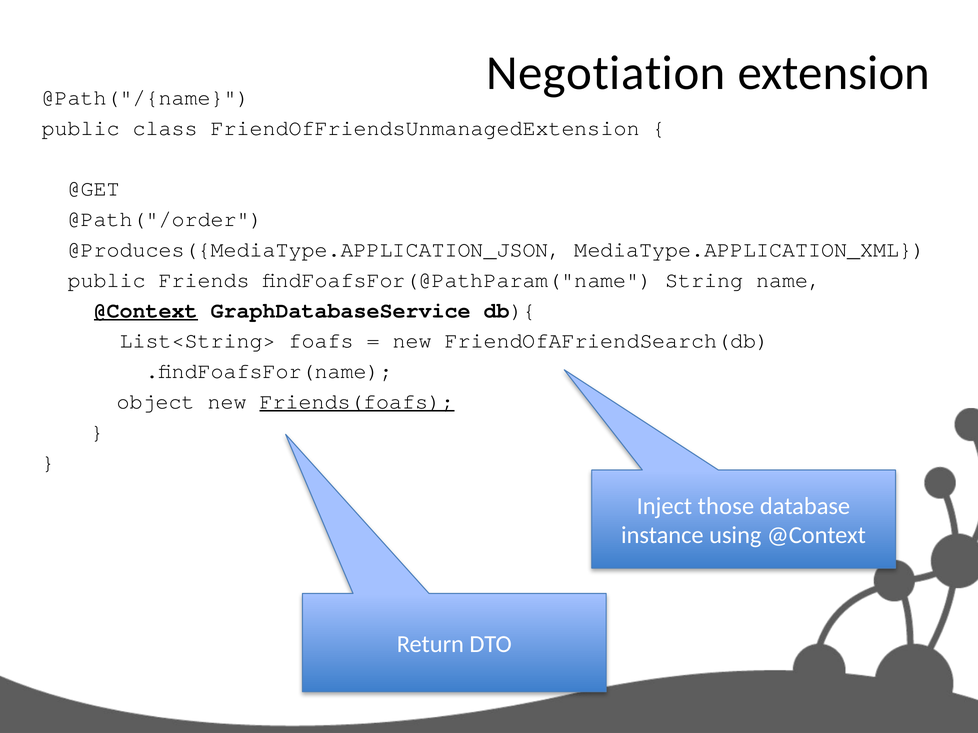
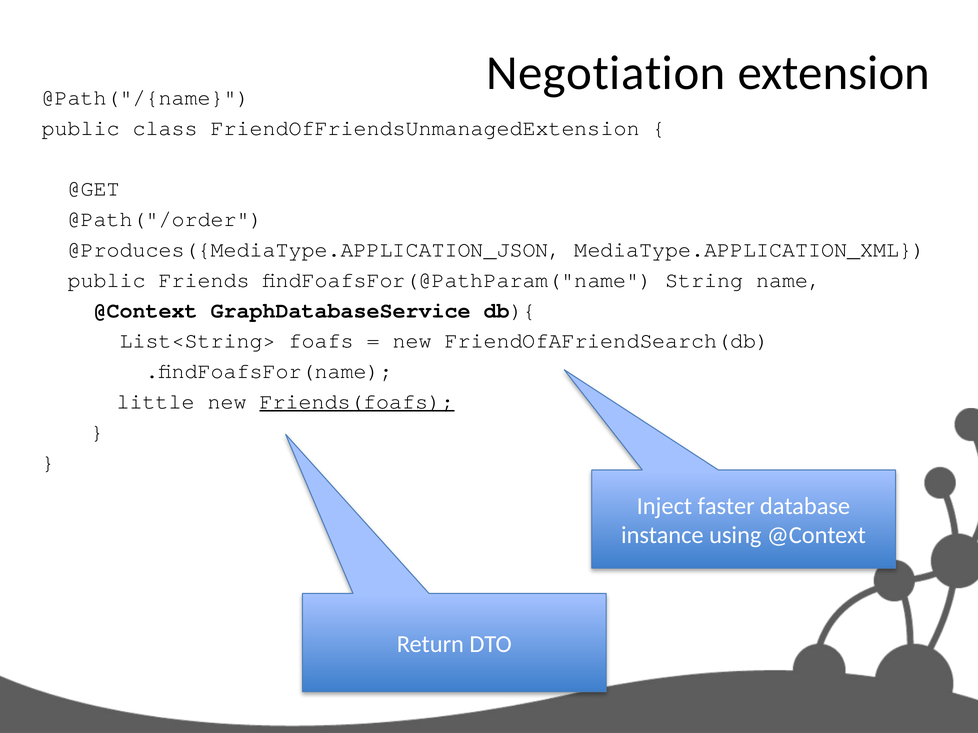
@Context underline: present -> none (146, 311)
object: object -> little (156, 402)
those: those -> faster (726, 506)
